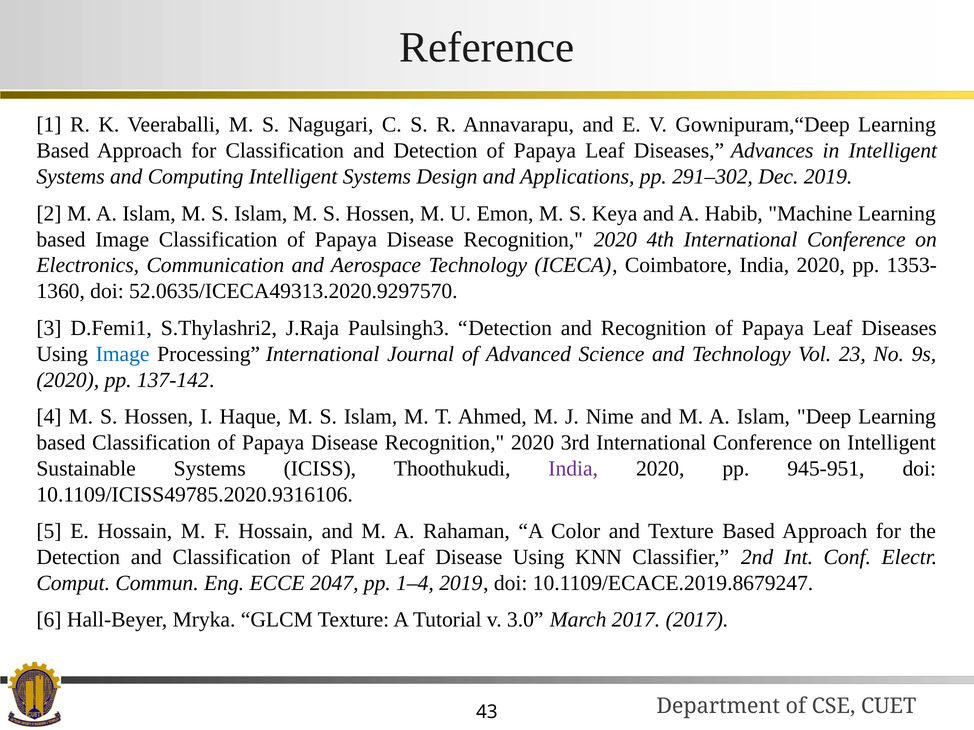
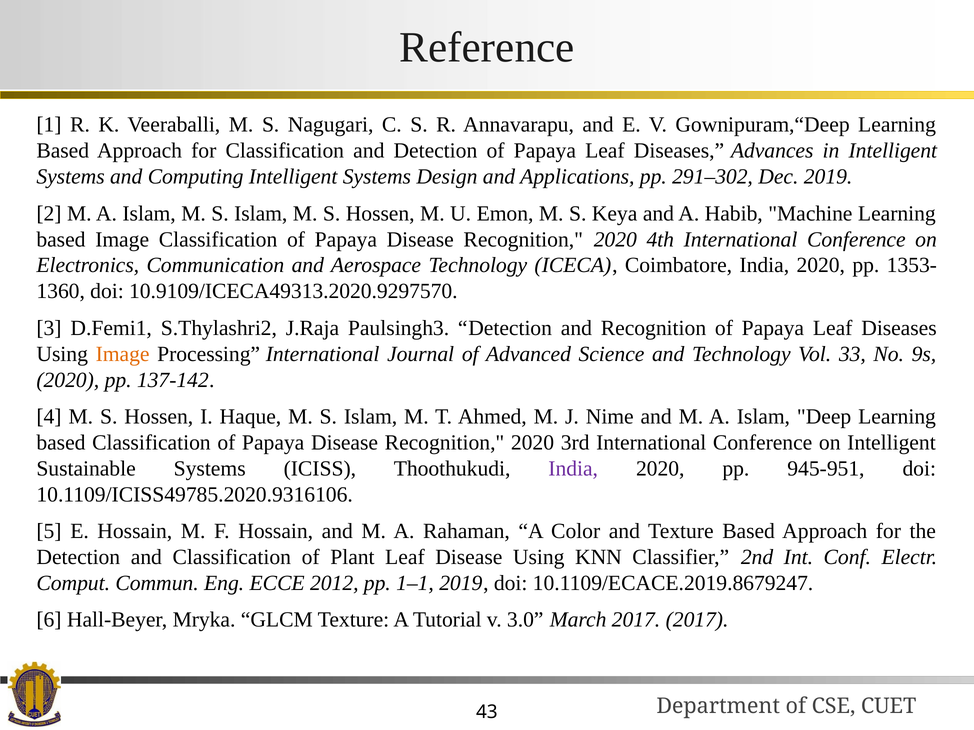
52.0635/ICECA49313.2020.9297570: 52.0635/ICECA49313.2020.9297570 -> 10.9109/ICECA49313.2020.9297570 (293, 291)
Image colour: blue -> orange (123, 354)
23: 23 -> 33 (852, 354)
2047: 2047 -> 2012 (334, 584)
1–4: 1–4 -> 1–1 (415, 584)
